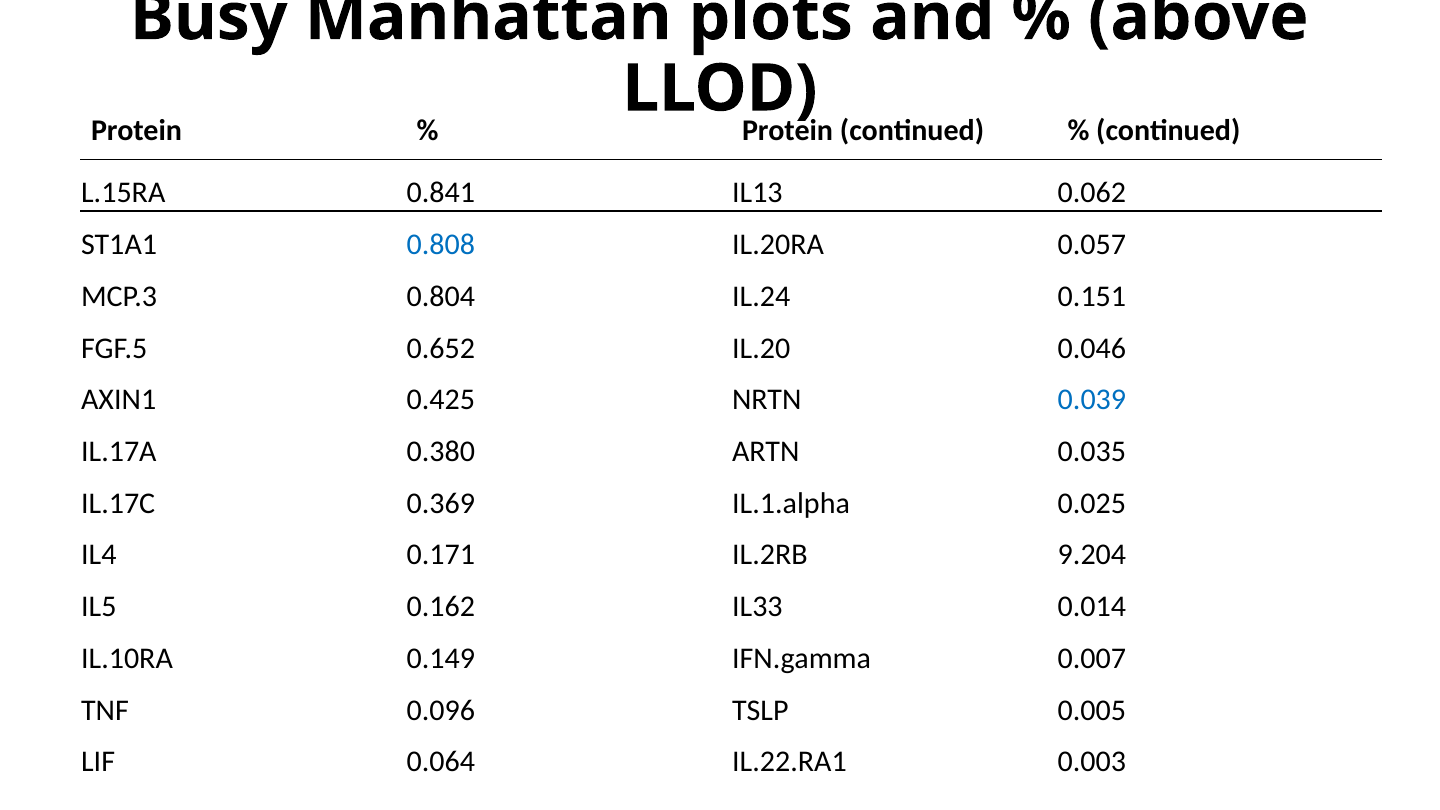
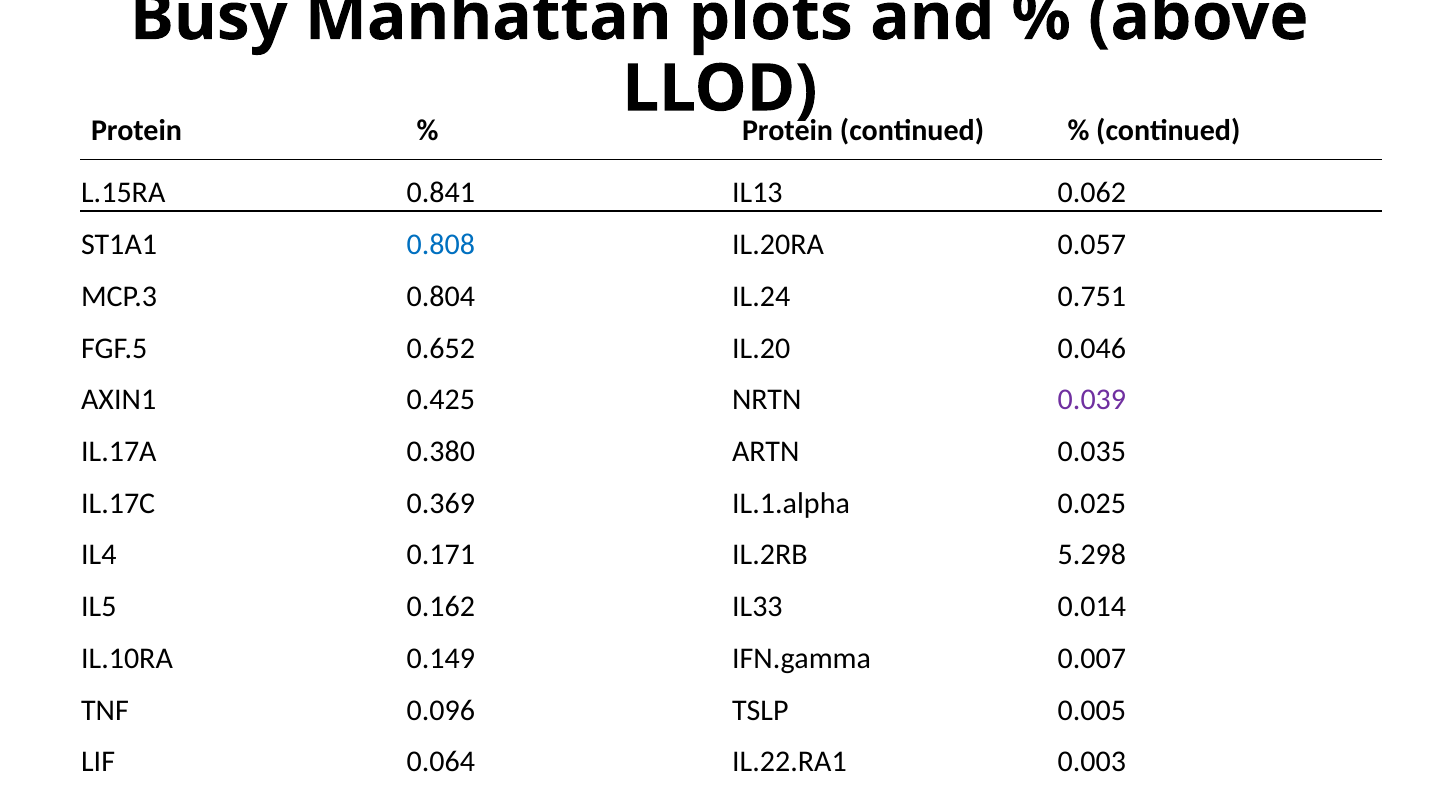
0.151: 0.151 -> 0.751 (1092, 296)
0.039 colour: blue -> purple (1092, 400)
9.204: 9.204 -> 5.298 (1092, 555)
